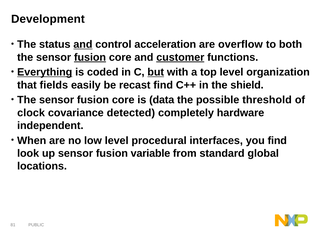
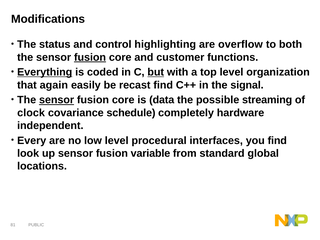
Development: Development -> Modifications (48, 19)
and underline: present -> none (83, 44)
acceleration: acceleration -> highlighting (165, 44)
customer underline: present -> none (180, 57)
fields: fields -> again (54, 85)
shield: shield -> signal (247, 85)
sensor underline: none -> present (57, 100)
threshold: threshold -> streaming (267, 100)
detected: detected -> schedule (131, 113)
When: When -> Every (32, 141)
